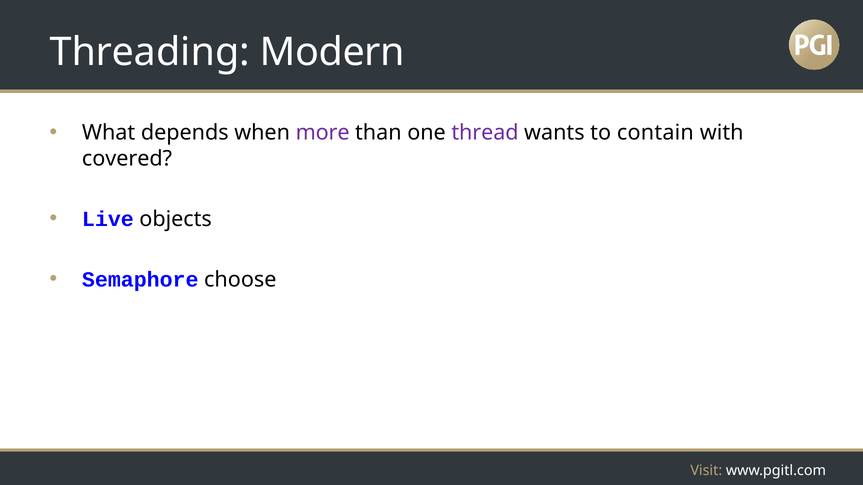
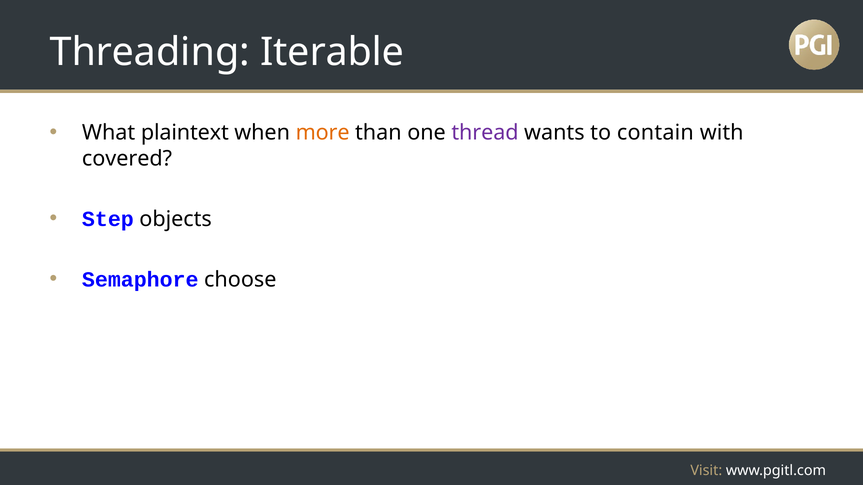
Modern: Modern -> Iterable (332, 52)
depends: depends -> plaintext (185, 133)
more colour: purple -> orange (323, 133)
Live: Live -> Step (108, 219)
